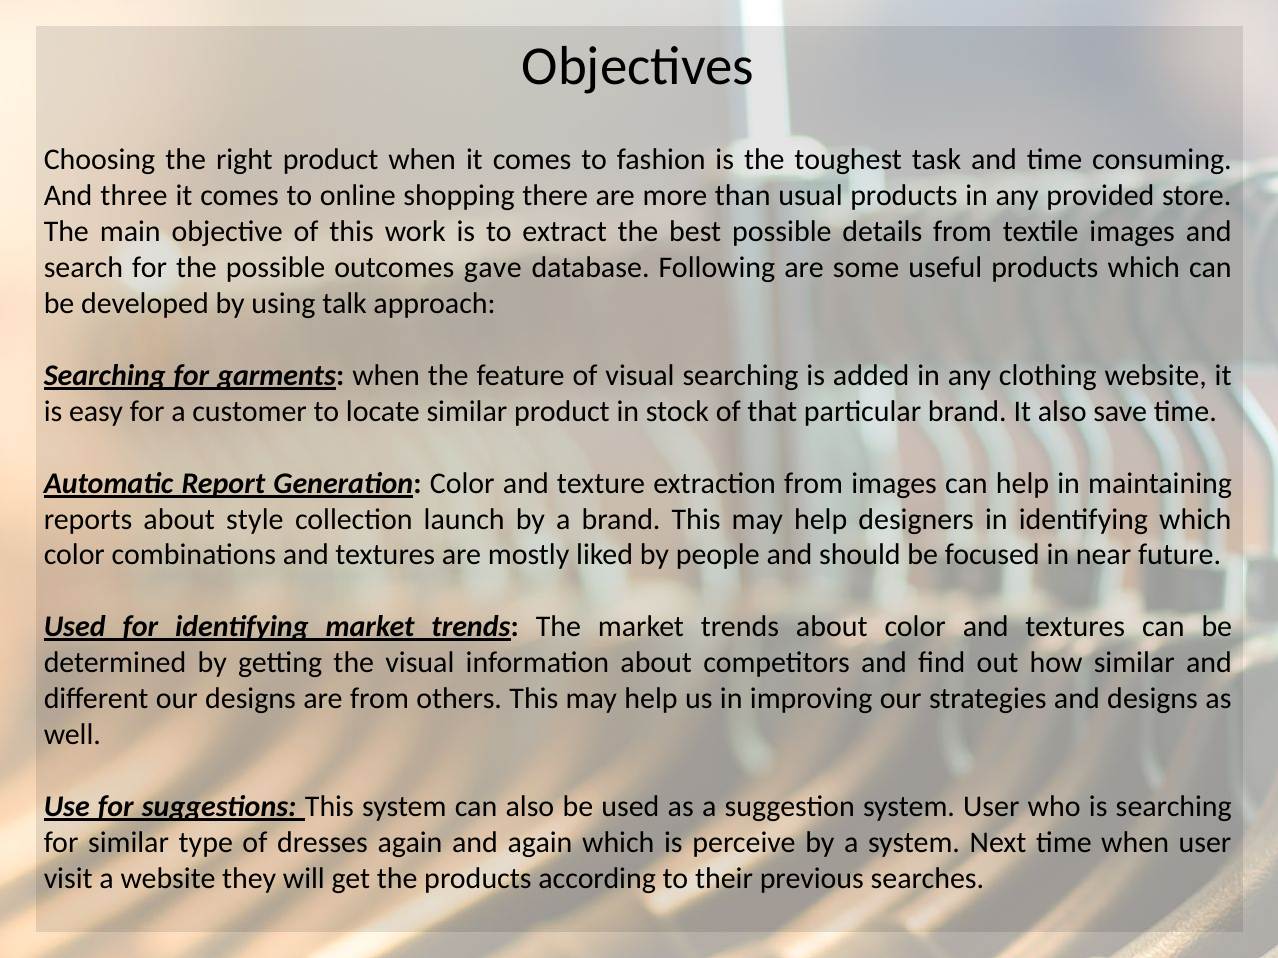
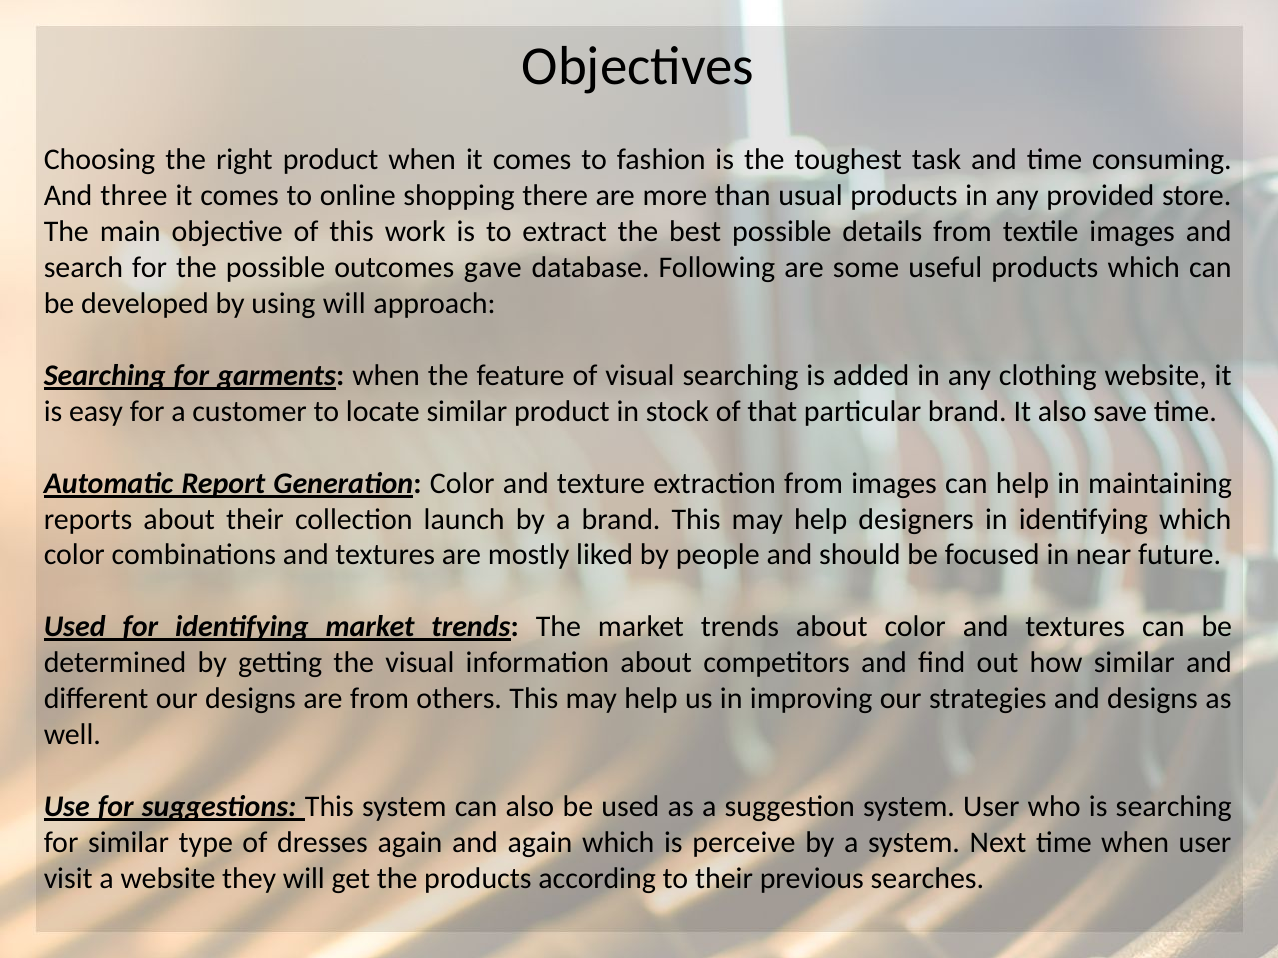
using talk: talk -> will (344, 304)
about style: style -> their (255, 519)
